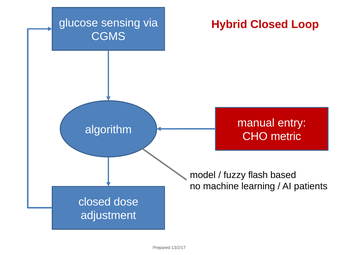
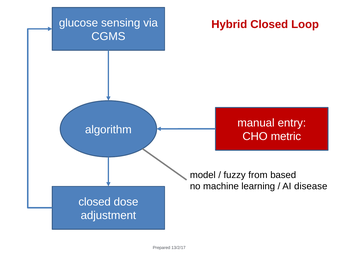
flash: flash -> from (258, 175)
patients: patients -> disease (311, 186)
